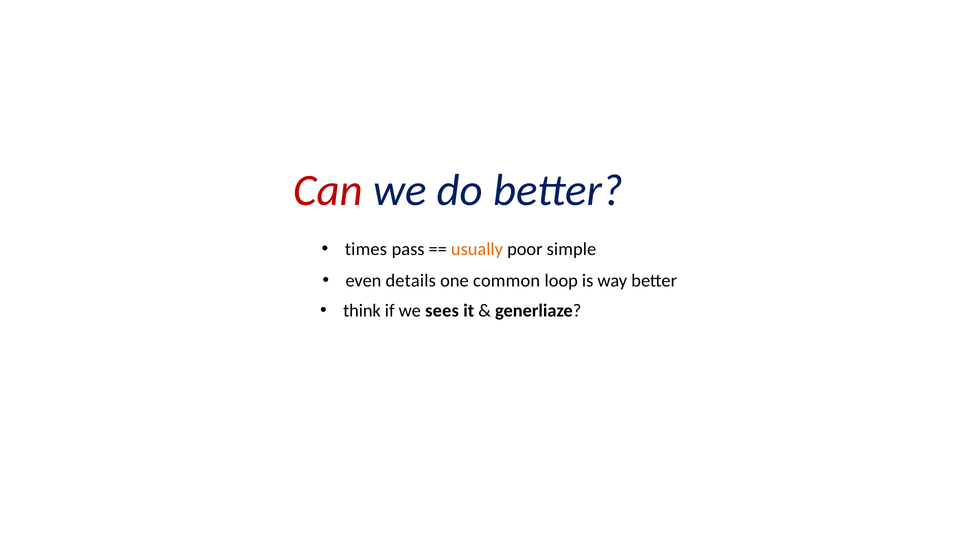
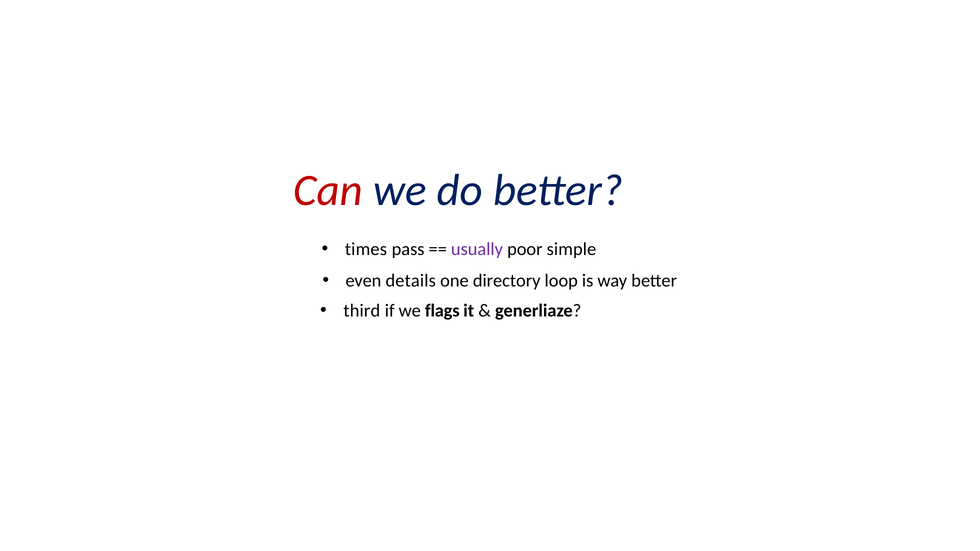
usually colour: orange -> purple (477, 249)
common: common -> directory (507, 281)
think: think -> third (362, 311)
sees: sees -> flags (442, 311)
